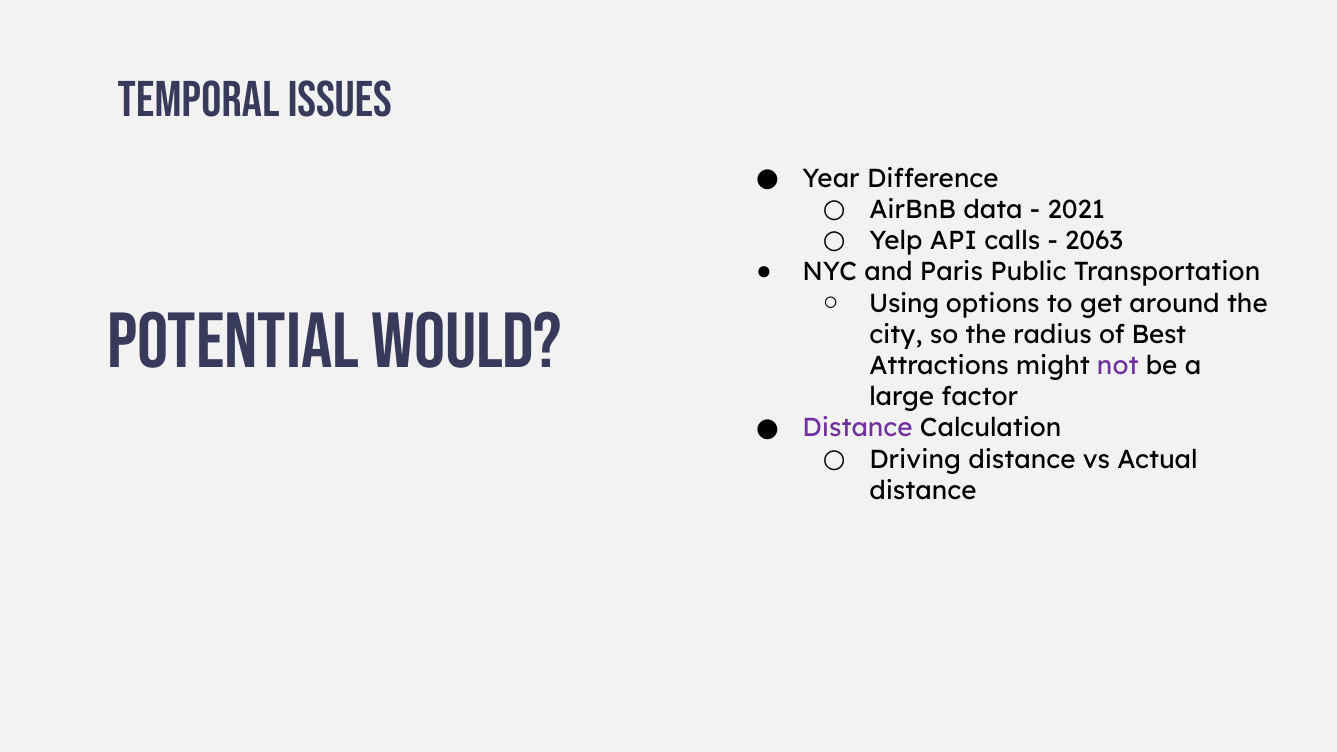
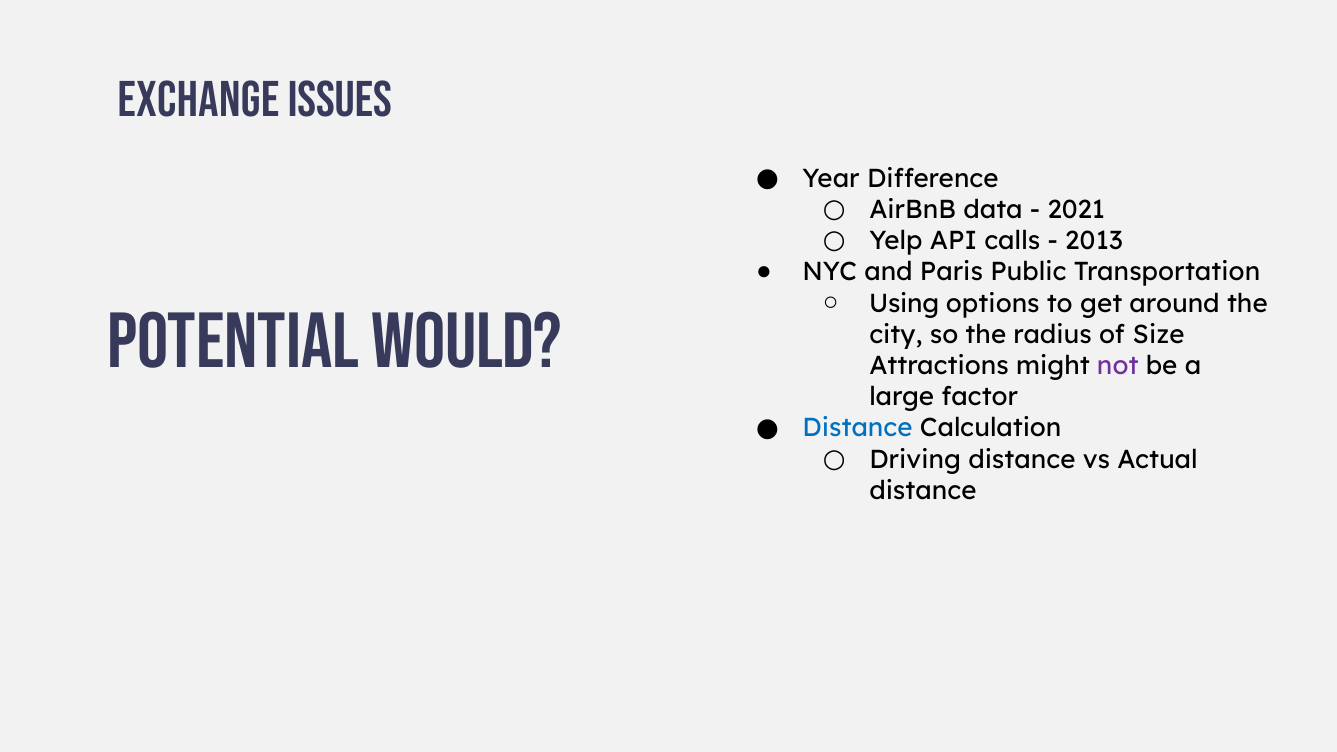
Temporal: Temporal -> Exchange (198, 100)
2063: 2063 -> 2013 (1094, 241)
Best: Best -> Size (1159, 335)
Distance colour: purple -> blue (857, 428)
